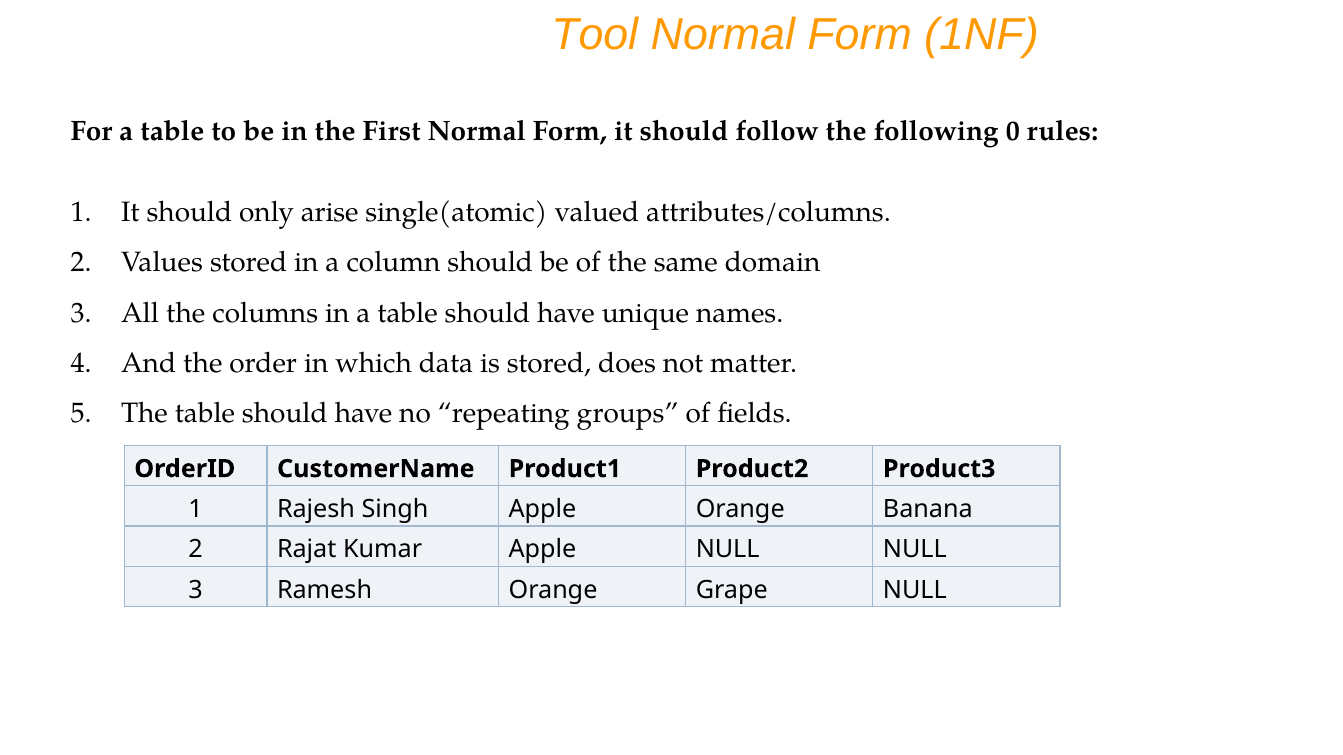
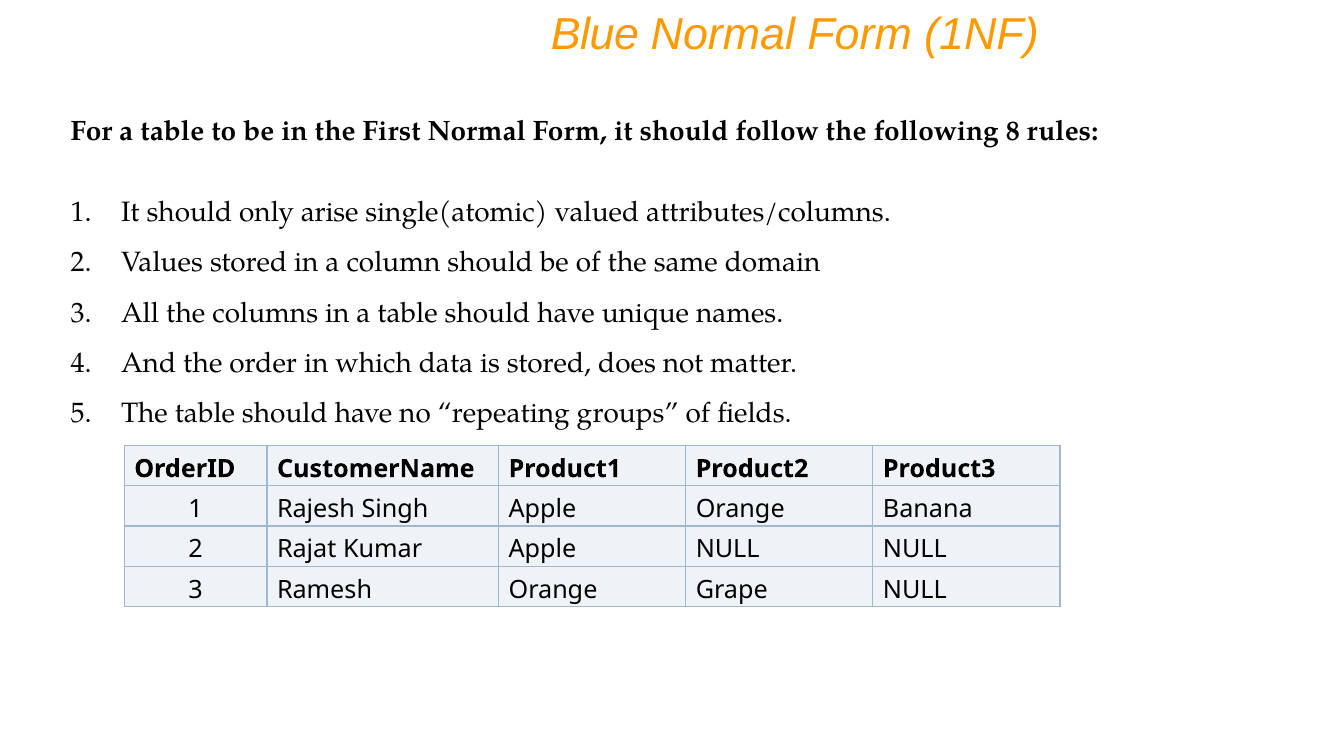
Tool: Tool -> Blue (595, 35)
0: 0 -> 8 (1013, 132)
